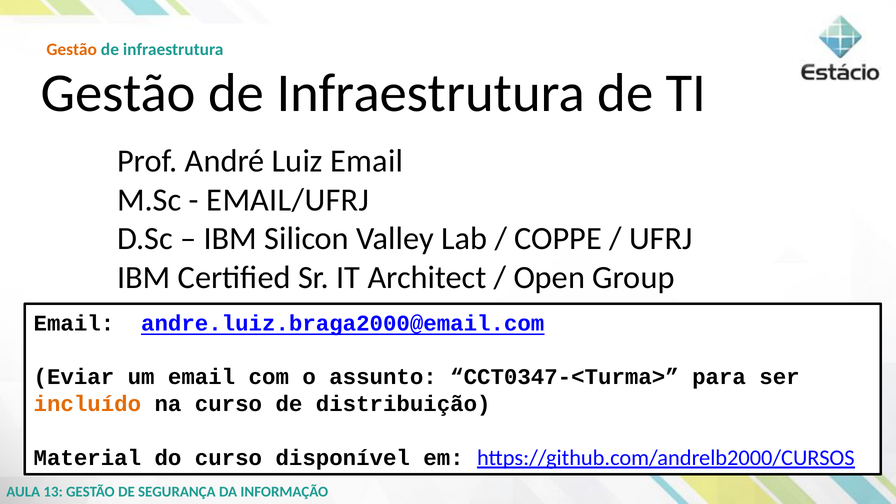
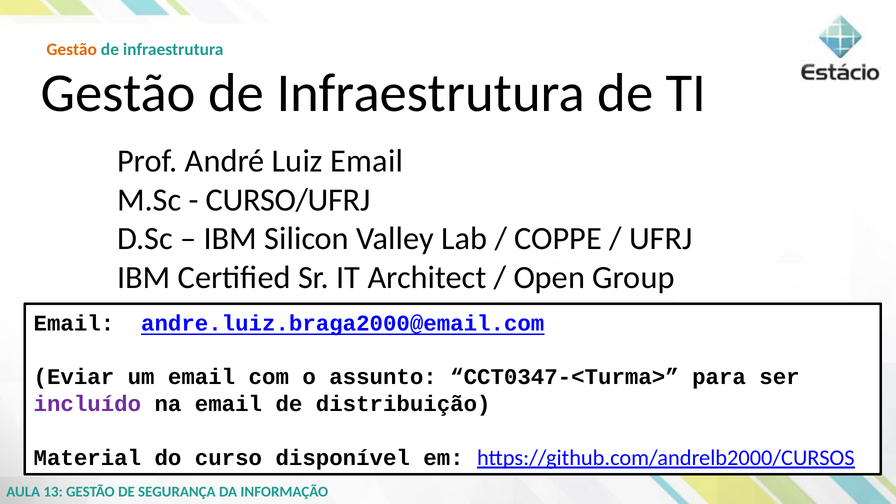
EMAIL/UFRJ: EMAIL/UFRJ -> CURSO/UFRJ (288, 200)
incluído colour: orange -> purple (87, 404)
na curso: curso -> email (228, 404)
